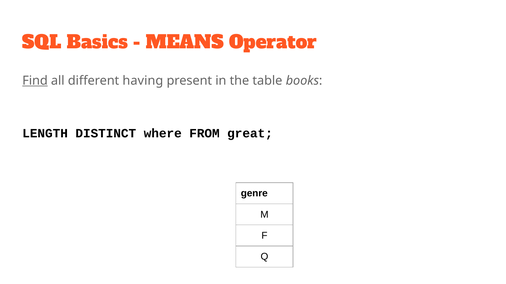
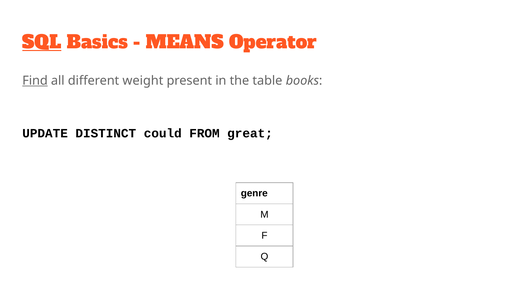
SQL underline: none -> present (42, 43)
having: having -> weight (143, 81)
LENGTH: LENGTH -> UPDATE (45, 134)
where: where -> could (163, 134)
